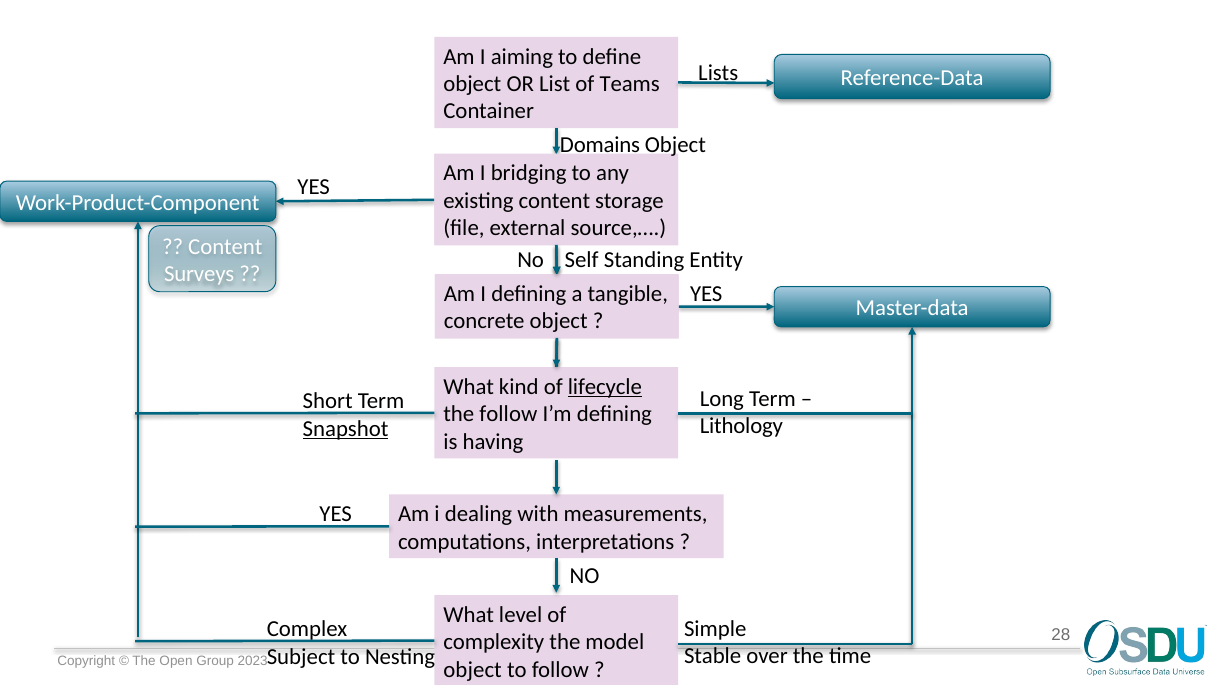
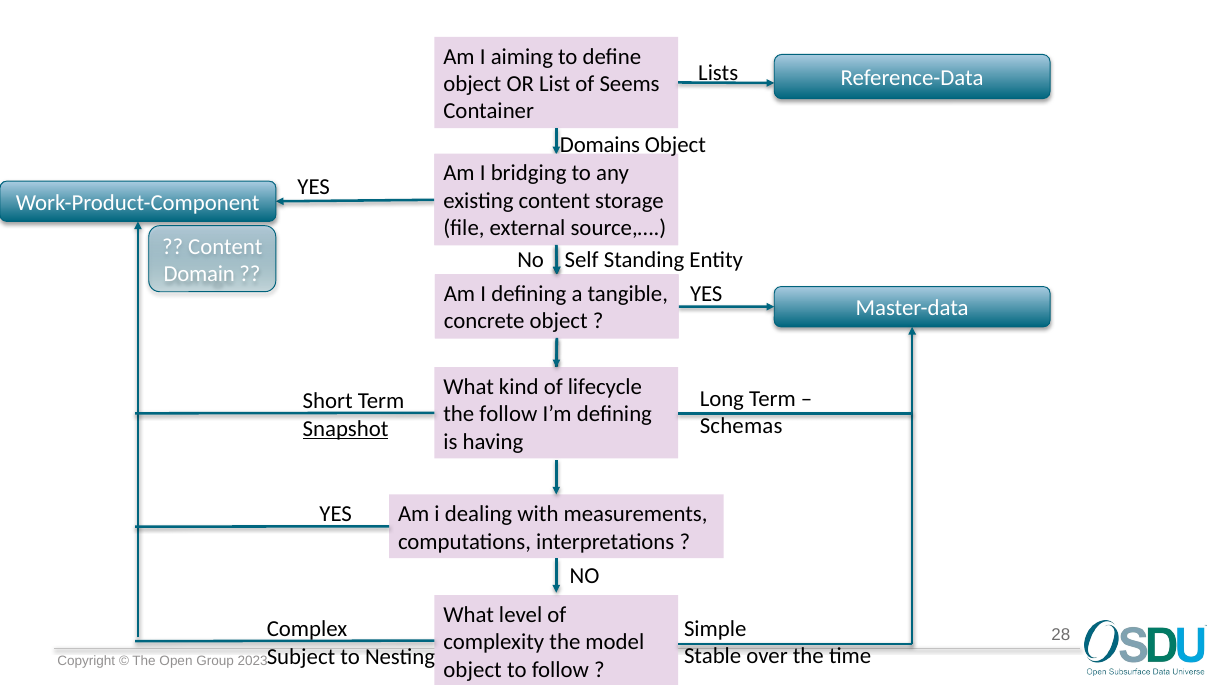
Teams: Teams -> Seems (630, 84)
Surveys: Surveys -> Domain (199, 274)
lifecycle underline: present -> none (605, 387)
Lithology: Lithology -> Schemas (741, 426)
